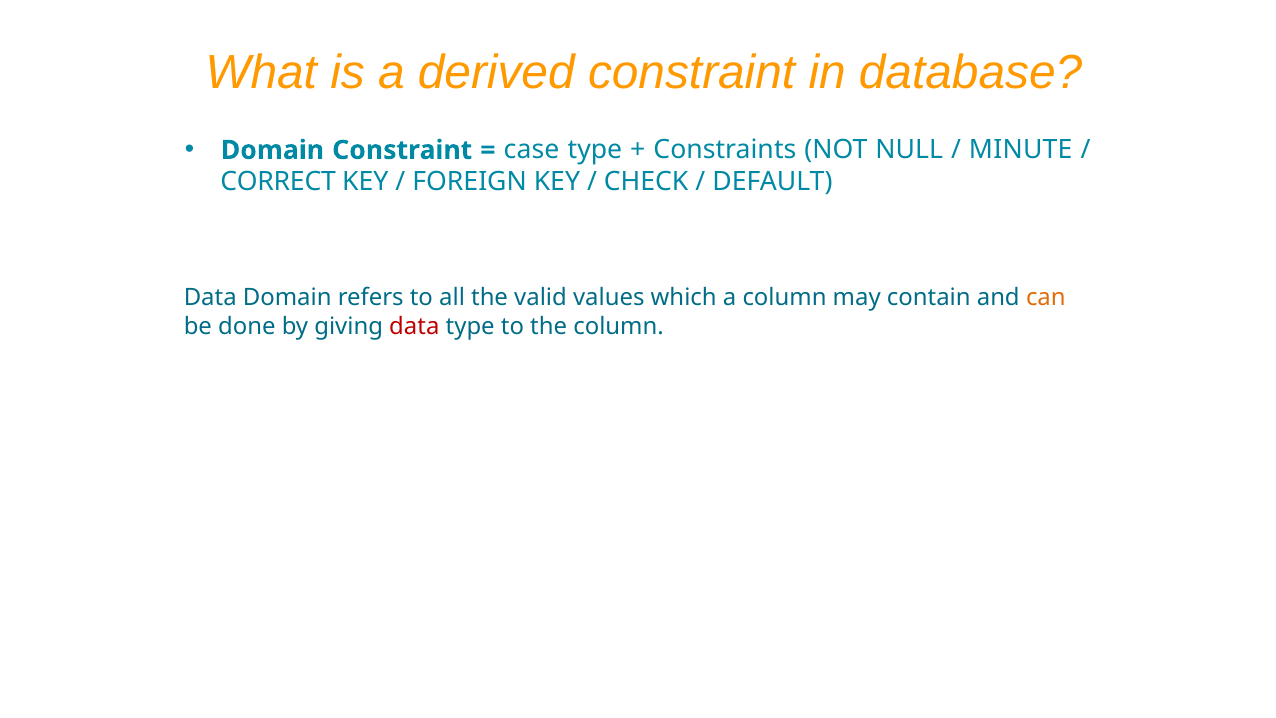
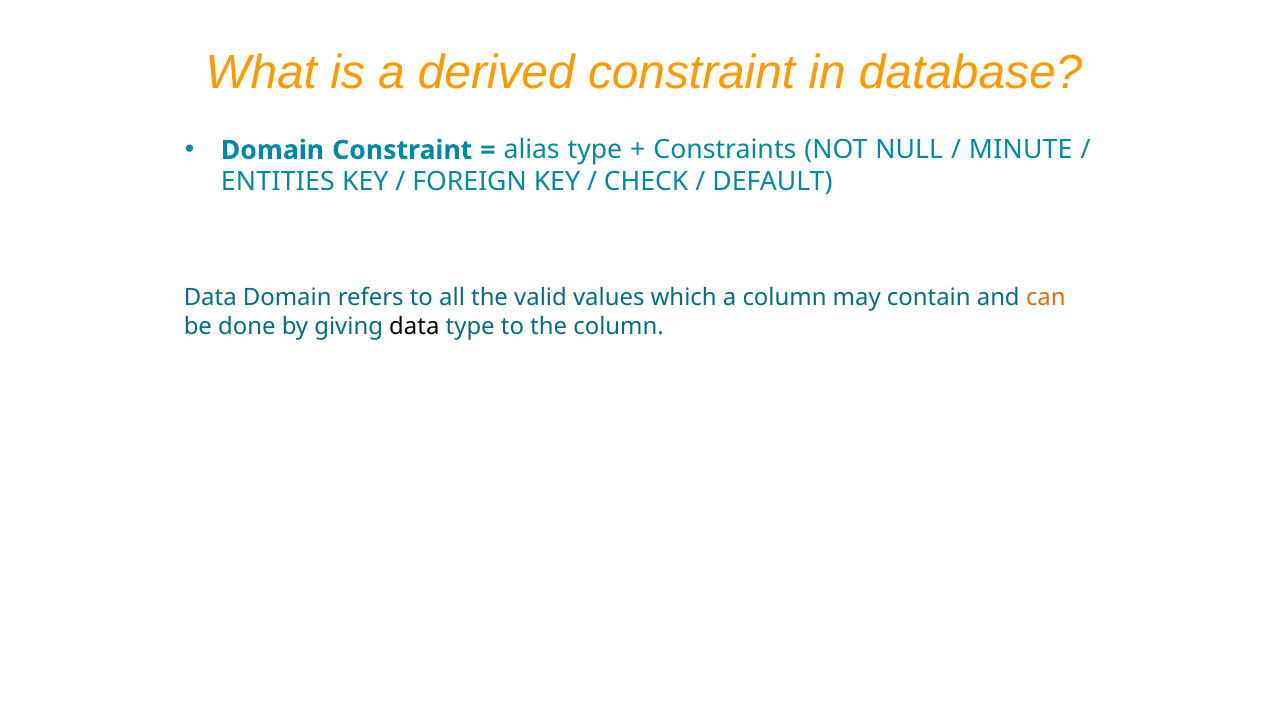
case: case -> alias (532, 150)
CORRECT: CORRECT -> ENTITIES (278, 182)
data colour: red -> black (414, 326)
